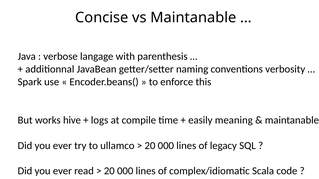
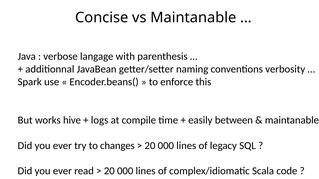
meaning: meaning -> between (234, 120)
ullamco: ullamco -> changes (117, 146)
